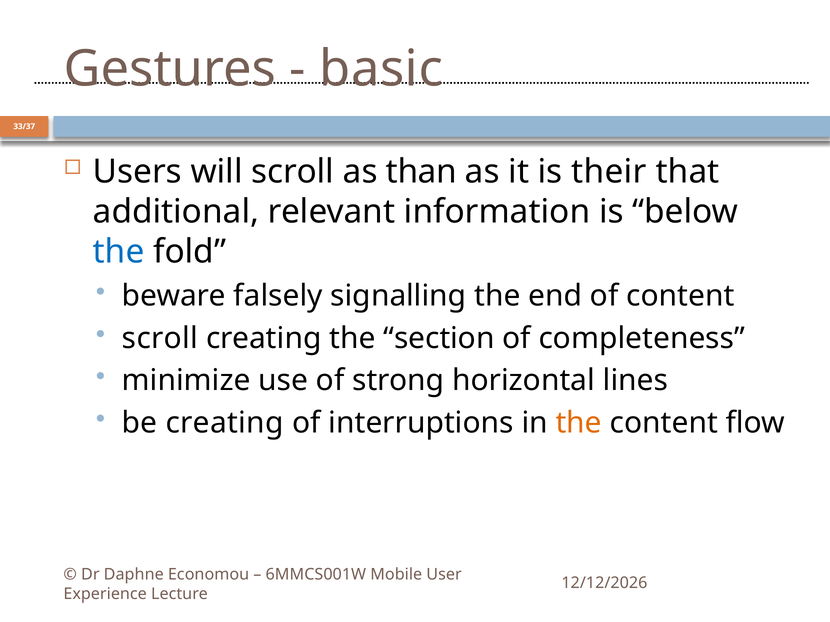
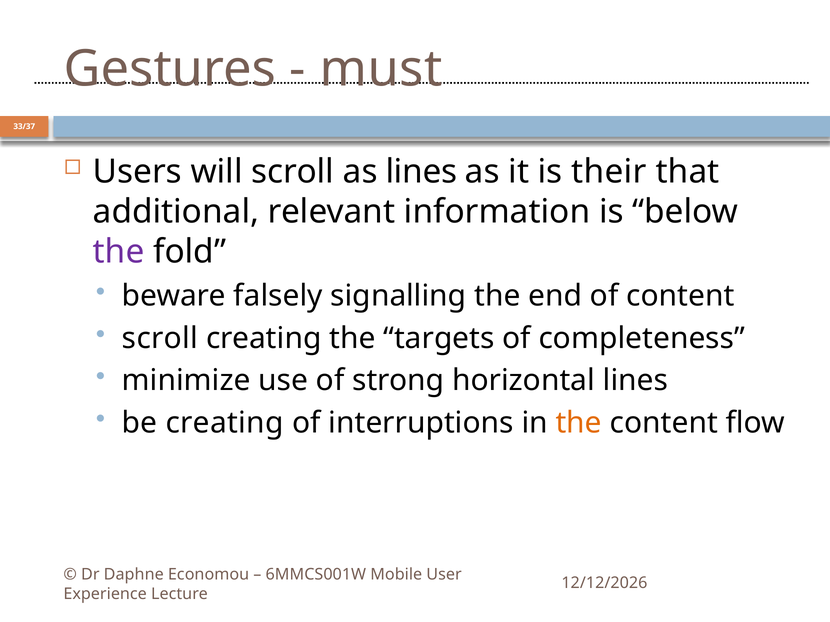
basic: basic -> must (381, 69)
as than: than -> lines (421, 172)
the colour: blue -> purple (119, 252)
section: section -> targets (439, 338)
